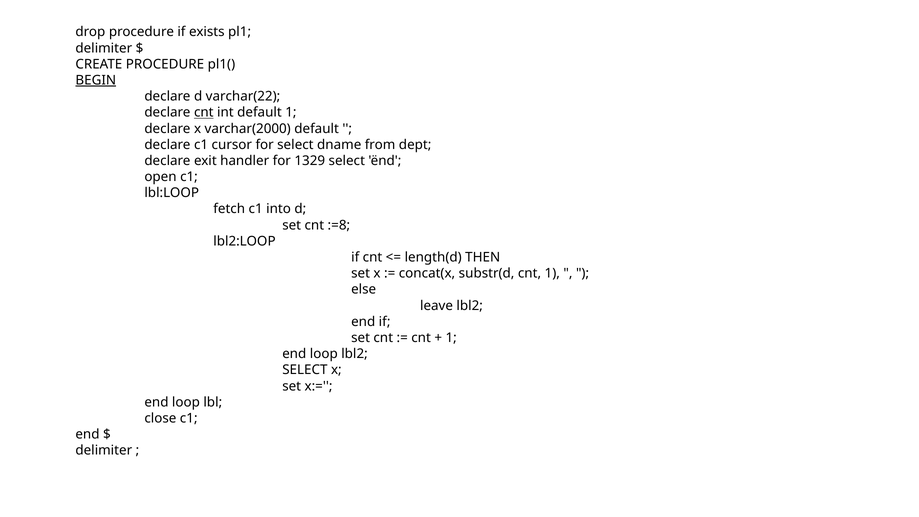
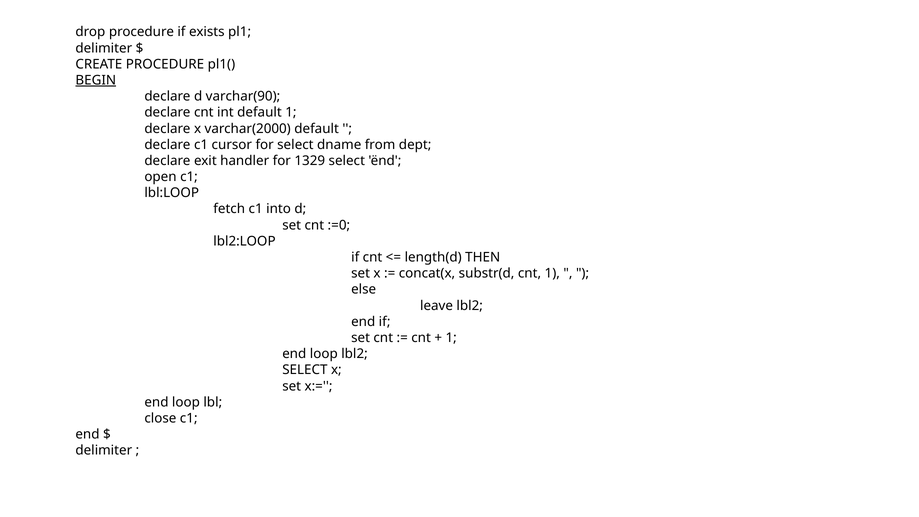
varchar(22: varchar(22 -> varchar(90 (243, 96)
cnt underline: present -> none (204, 112)
:=8: :=8 -> :=0 (339, 225)
